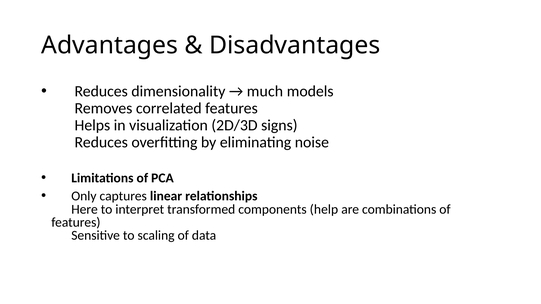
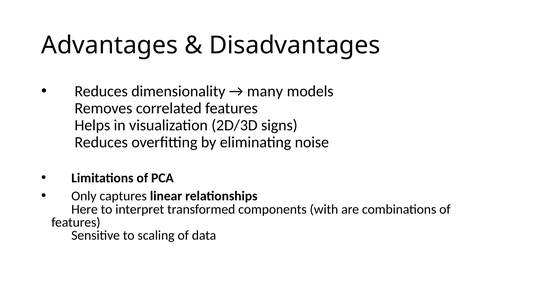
much: much -> many (265, 91)
help: help -> with (324, 209)
